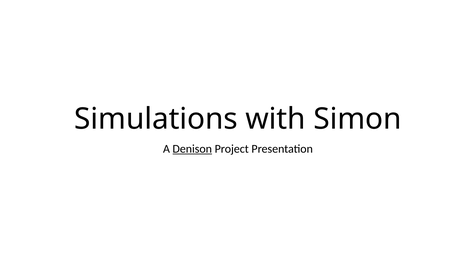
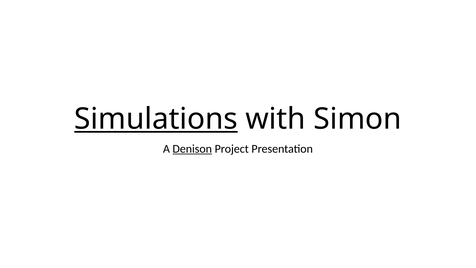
Simulations underline: none -> present (156, 119)
